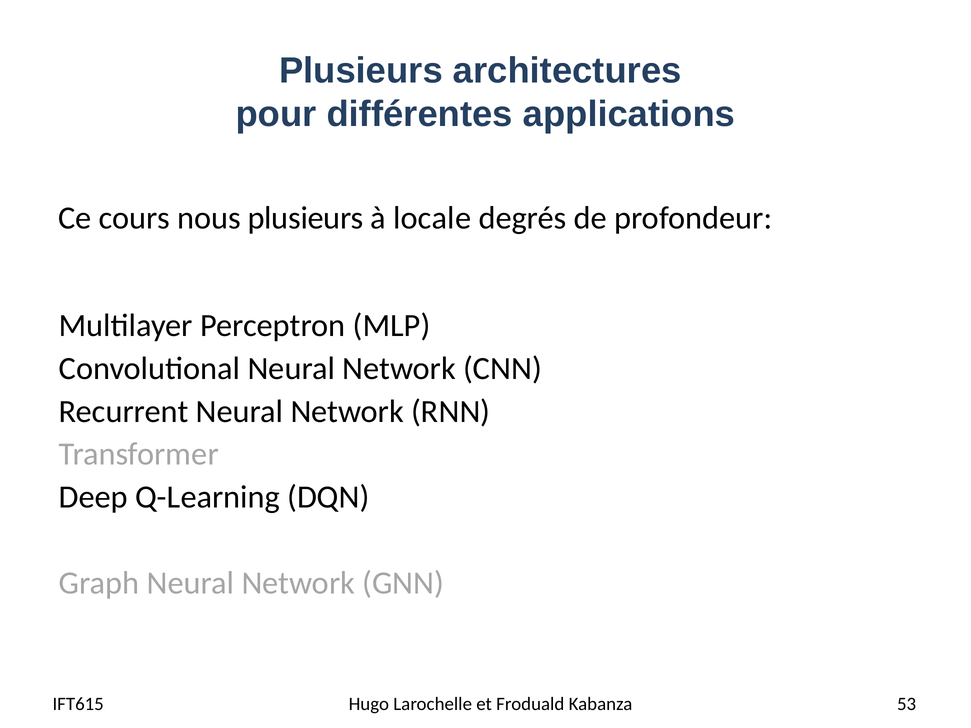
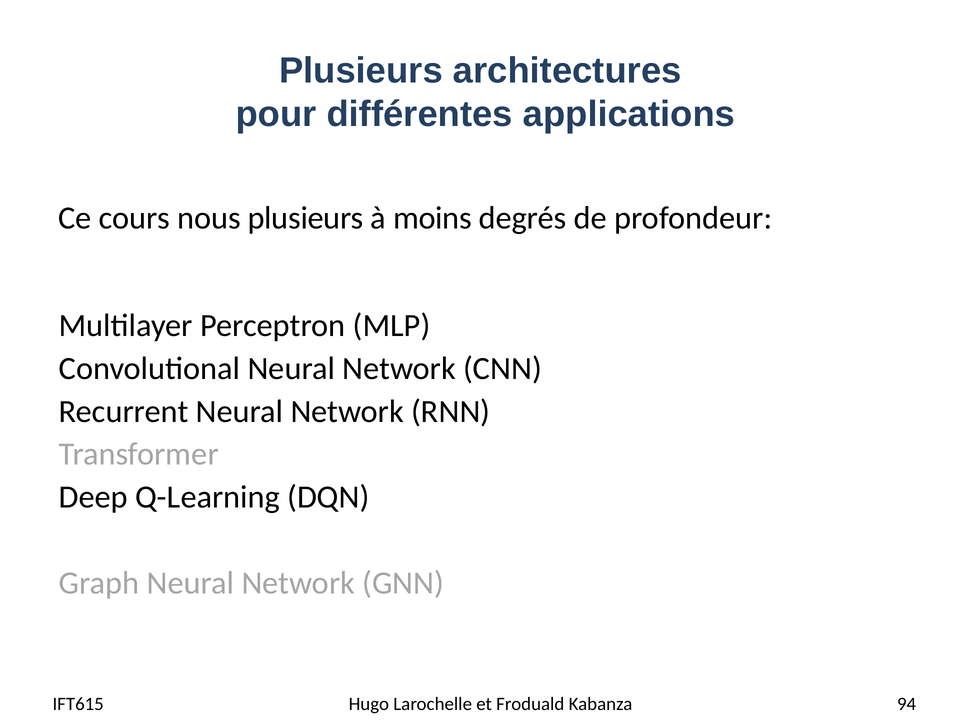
locale: locale -> moins (432, 218)
53: 53 -> 94 (907, 704)
